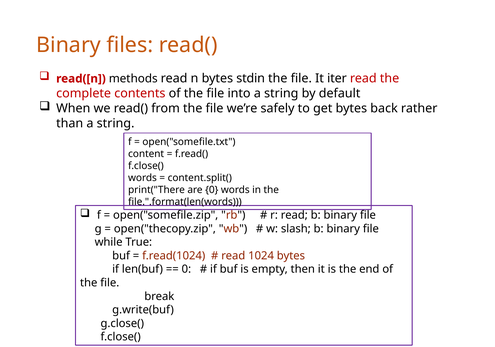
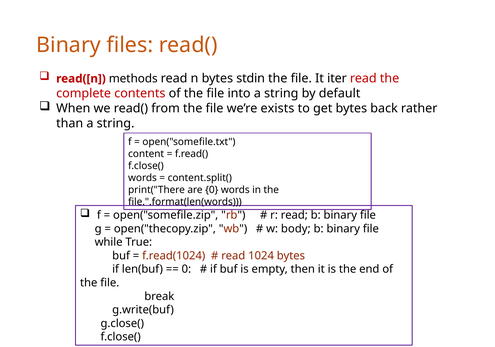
safely: safely -> exists (277, 108)
slash: slash -> body (296, 228)
